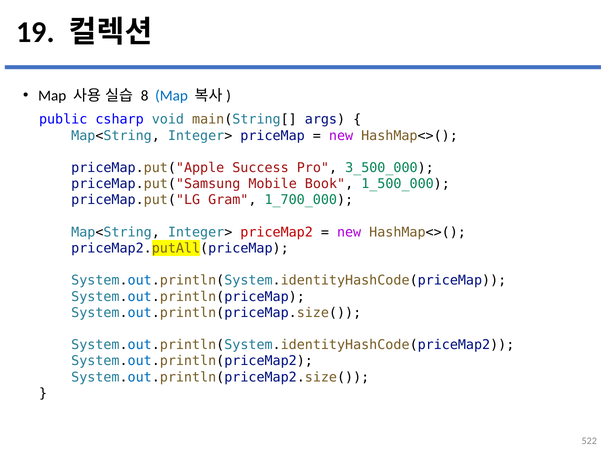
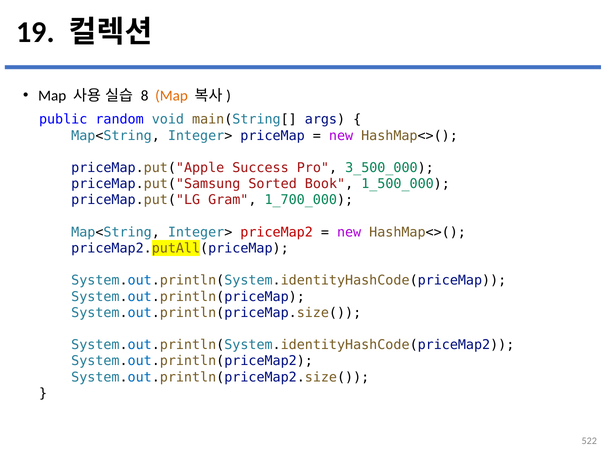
Map colour: blue -> orange (172, 96)
csharp: csharp -> random (120, 120)
Mobile: Mobile -> Sorted (273, 184)
